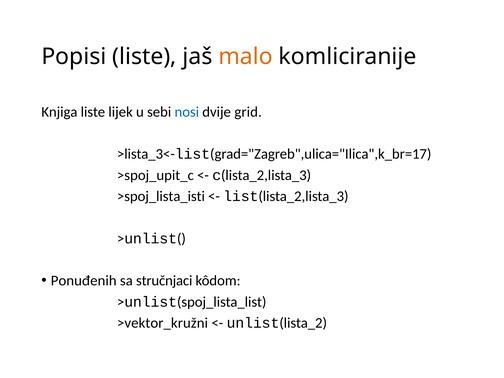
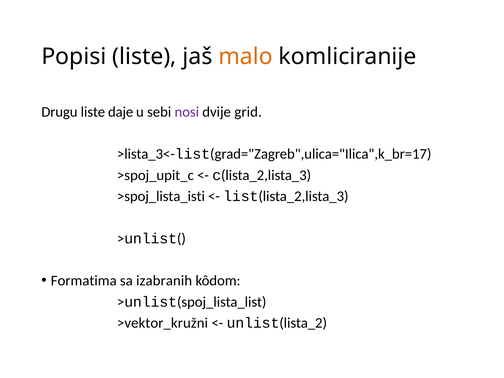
Knjiga: Knjiga -> Drugu (59, 112)
lijek: lijek -> daje (121, 112)
nosi colour: blue -> purple (187, 112)
Ponuđenih: Ponuđenih -> Formatima (84, 281)
stručnjaci: stručnjaci -> izabranih (164, 281)
